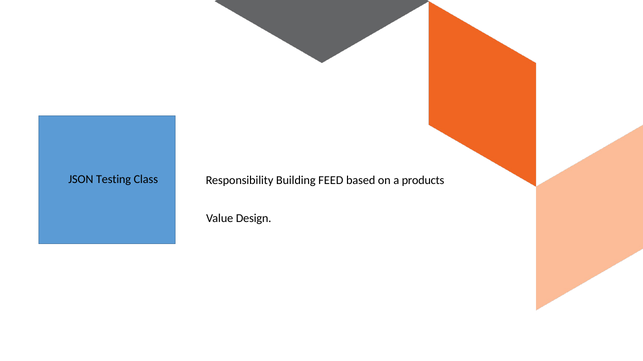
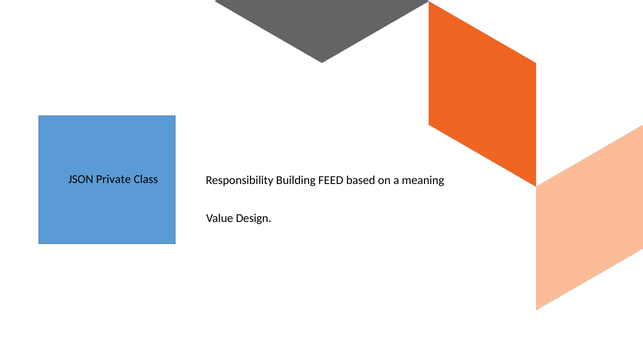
Testing: Testing -> Private (113, 180)
products: products -> meaning (423, 181)
